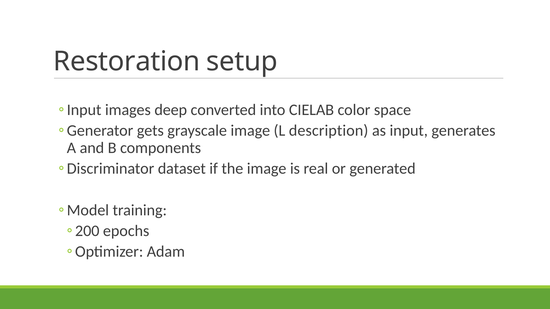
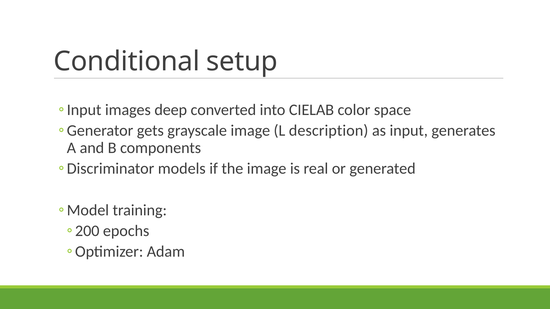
Restoration: Restoration -> Conditional (127, 62)
dataset: dataset -> models (182, 169)
